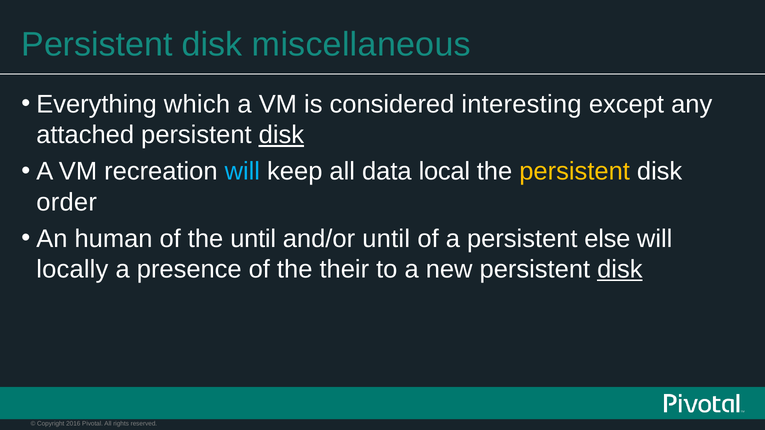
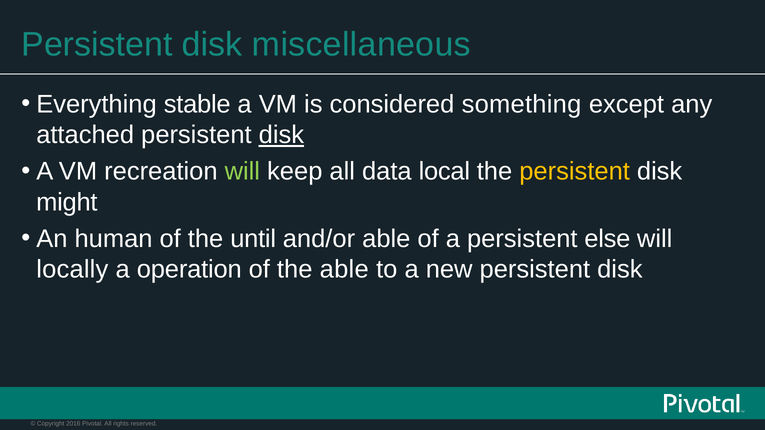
which: which -> stable (197, 105)
interesting: interesting -> something (521, 105)
will colour: light blue -> light green (242, 172)
order: order -> might (67, 202)
and/or until: until -> able (386, 239)
presence: presence -> operation (189, 269)
the their: their -> able (344, 269)
disk underline: present -> none (620, 269)
